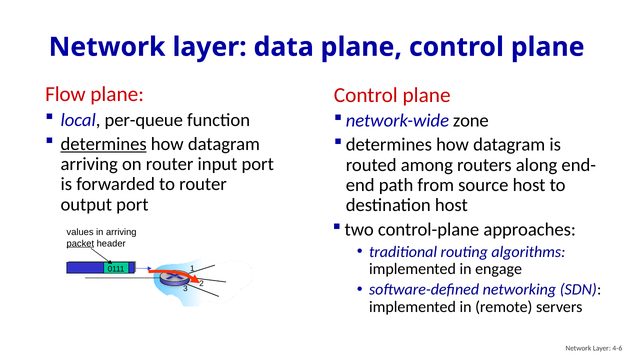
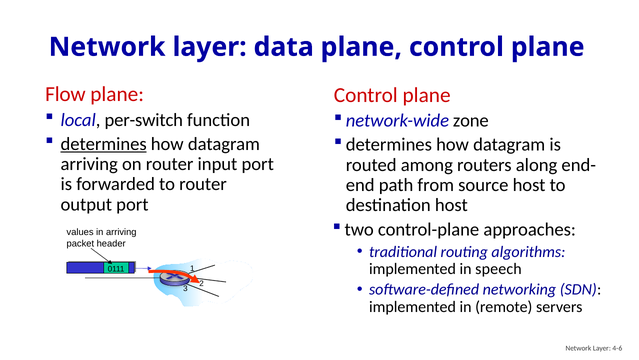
per-queue: per-queue -> per-switch (144, 120)
packet underline: present -> none (80, 243)
engage: engage -> speech (498, 269)
